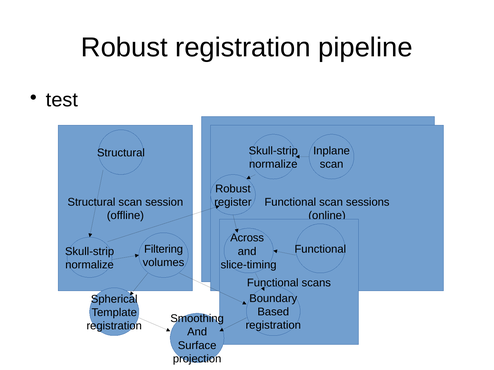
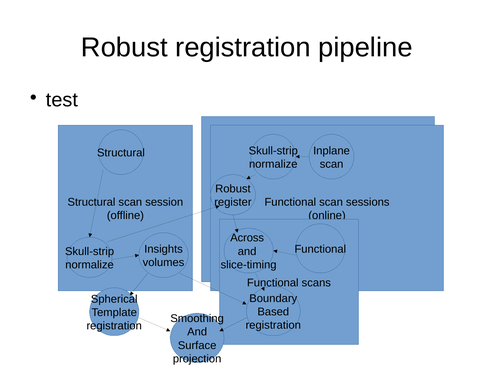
Filtering: Filtering -> Insights (164, 249)
